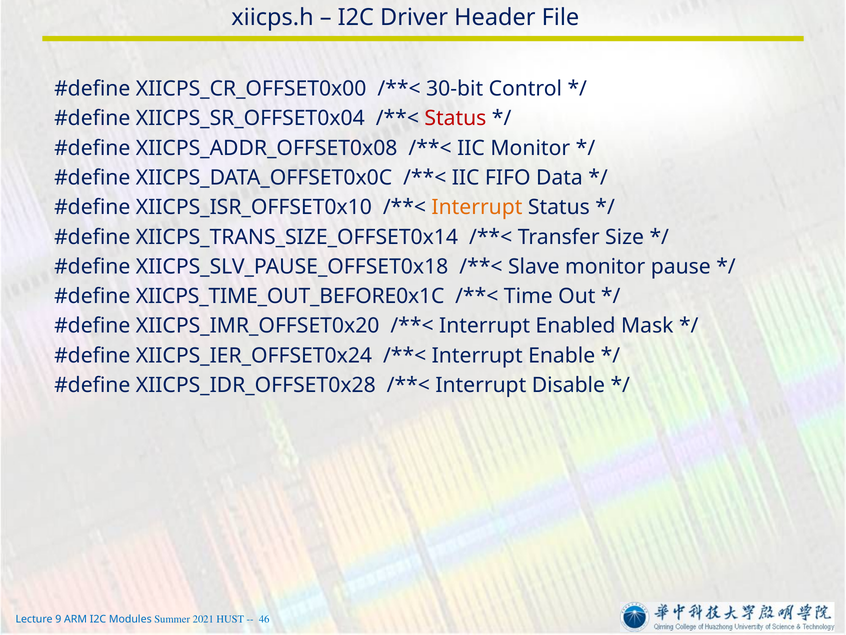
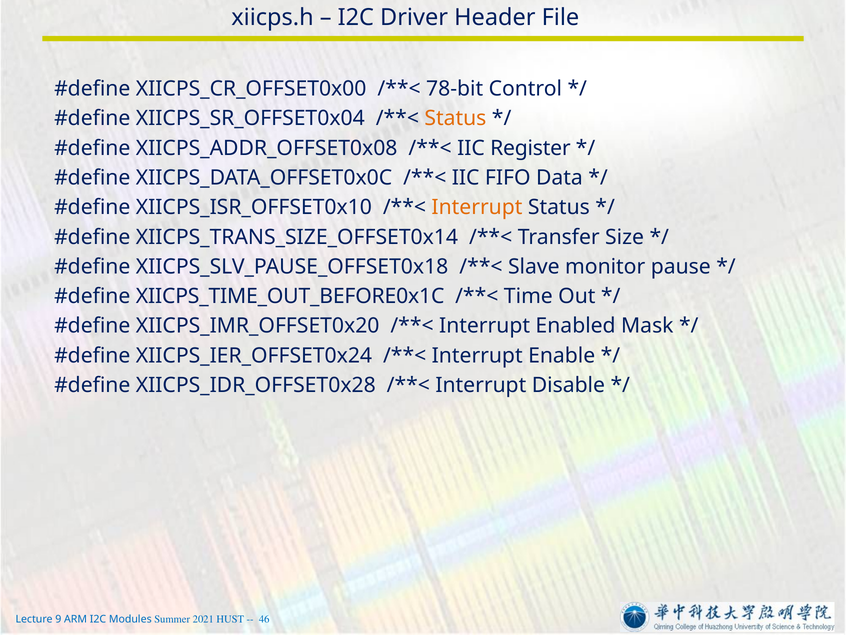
30-bit: 30-bit -> 78-bit (455, 89)
Status colour: red -> orange (455, 118)
IIC Monitor: Monitor -> Register (530, 148)
